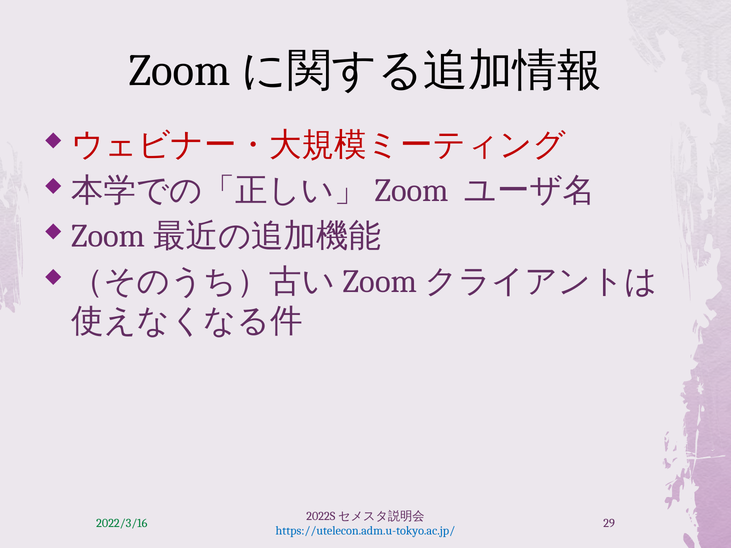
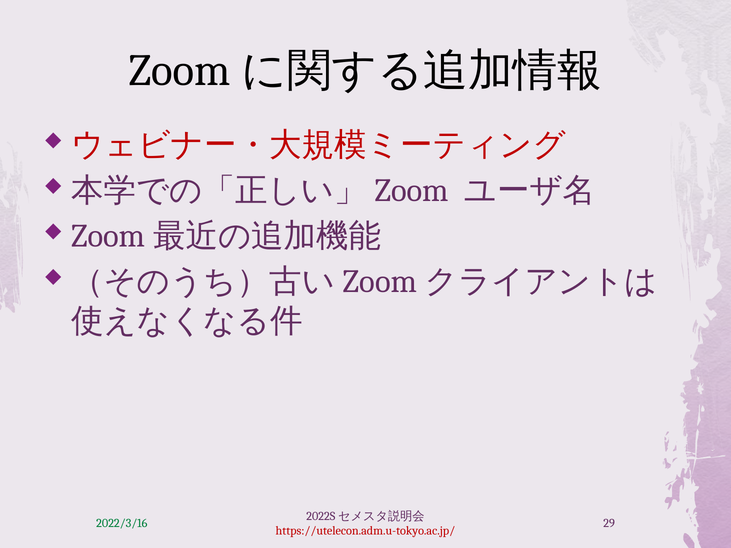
https://utelecon.adm.u-tokyo.ac.jp/ colour: blue -> red (365, 531)
